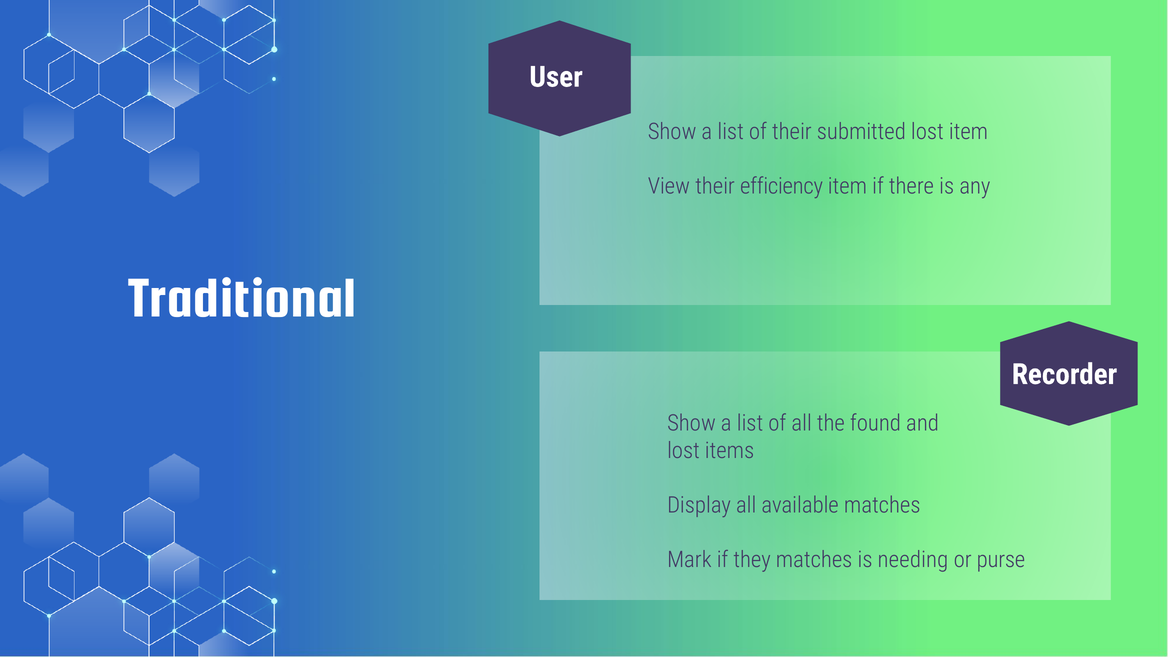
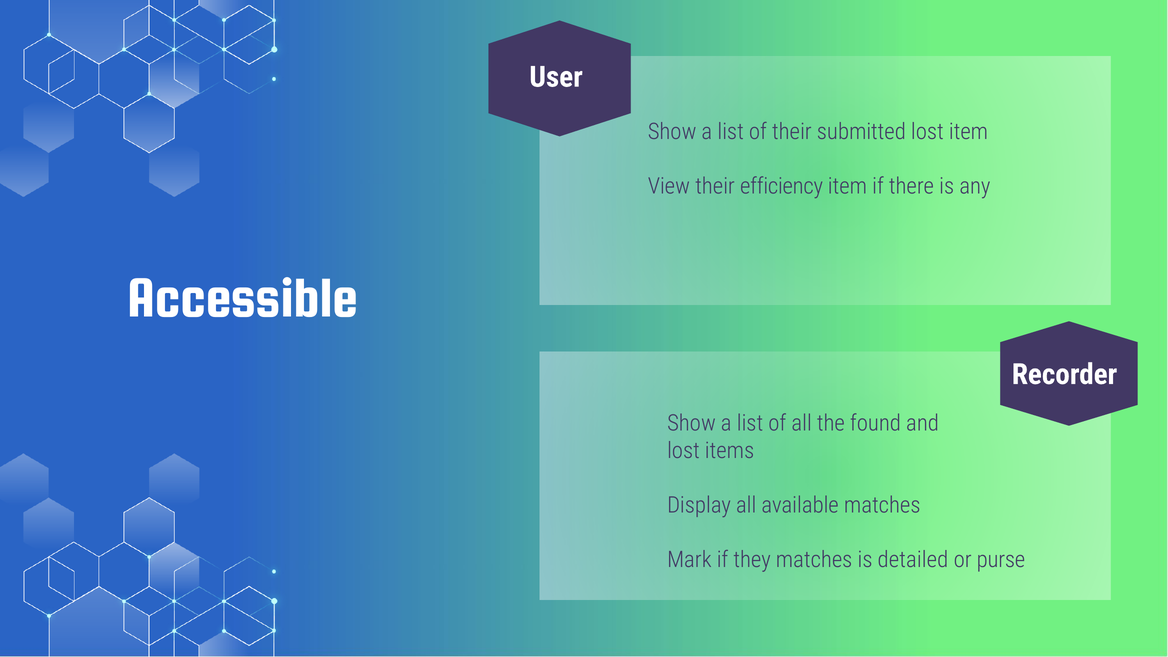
Traditional: Traditional -> Accessible (242, 298)
needing: needing -> detailed (913, 560)
